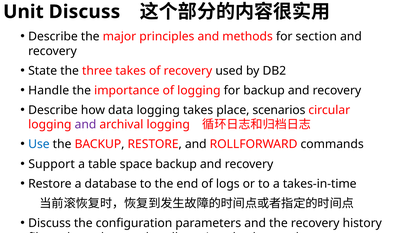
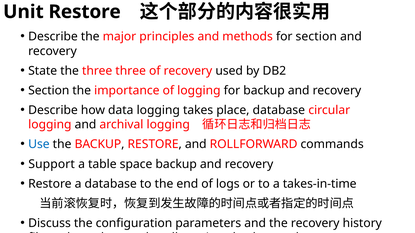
Unit Discuss: Discuss -> Restore (85, 12)
three takes: takes -> three (131, 71)
Handle: Handle -> Section (49, 91)
place scenarios: scenarios -> database (279, 110)
and colour: purple -> black (85, 125)
